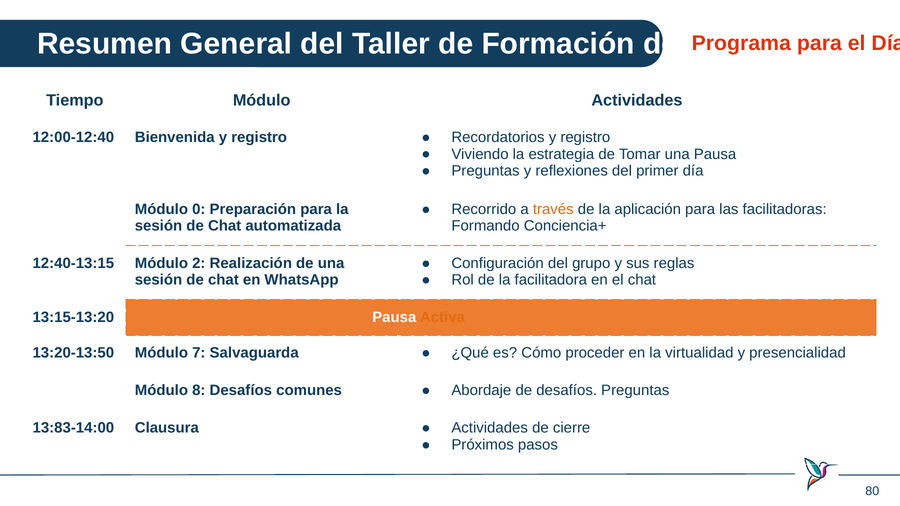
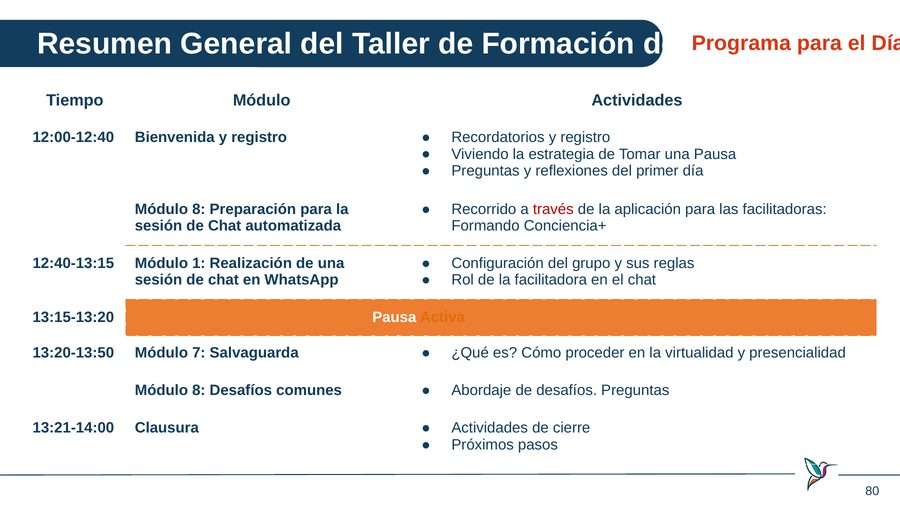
través colour: orange -> red (553, 209)
0: 0 -> 8 (199, 209)
Módulo 2: 2 -> 1 (199, 263)
13:83-14:00: 13:83-14:00 -> 13:21-14:00 (73, 428)
